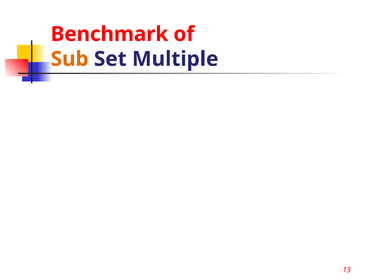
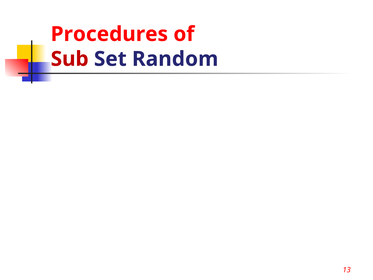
Benchmark: Benchmark -> Procedures (109, 34)
Sub colour: orange -> red (70, 59)
Multiple: Multiple -> Random (175, 59)
